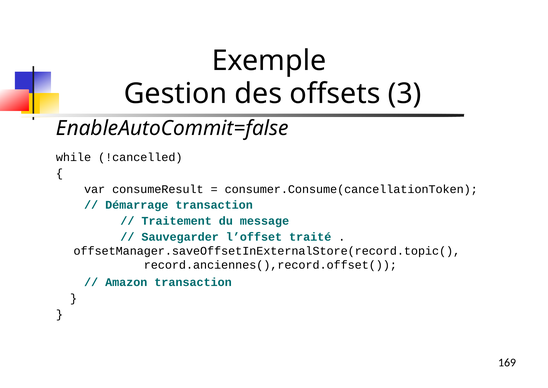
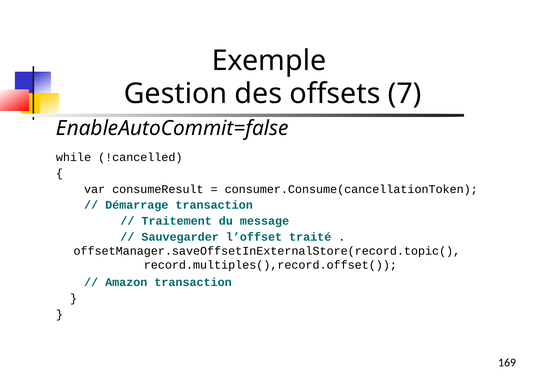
3: 3 -> 7 (405, 94)
record.anciennes(),record.offset(: record.anciennes(),record.offset( -> record.multiples(),record.offset( (270, 265)
